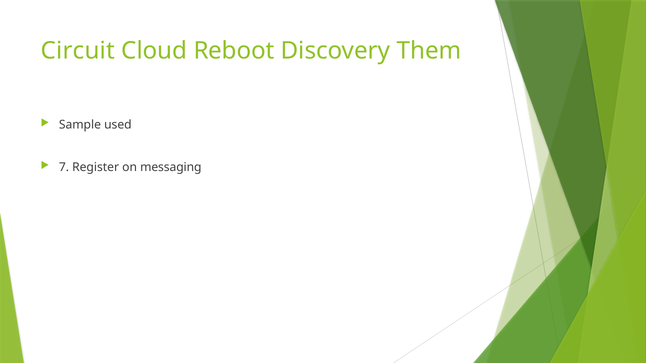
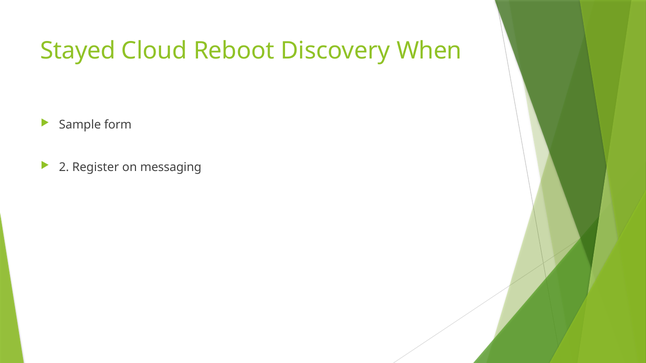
Circuit: Circuit -> Stayed (78, 51)
Them: Them -> When (429, 51)
used: used -> form (118, 125)
7: 7 -> 2 (64, 168)
